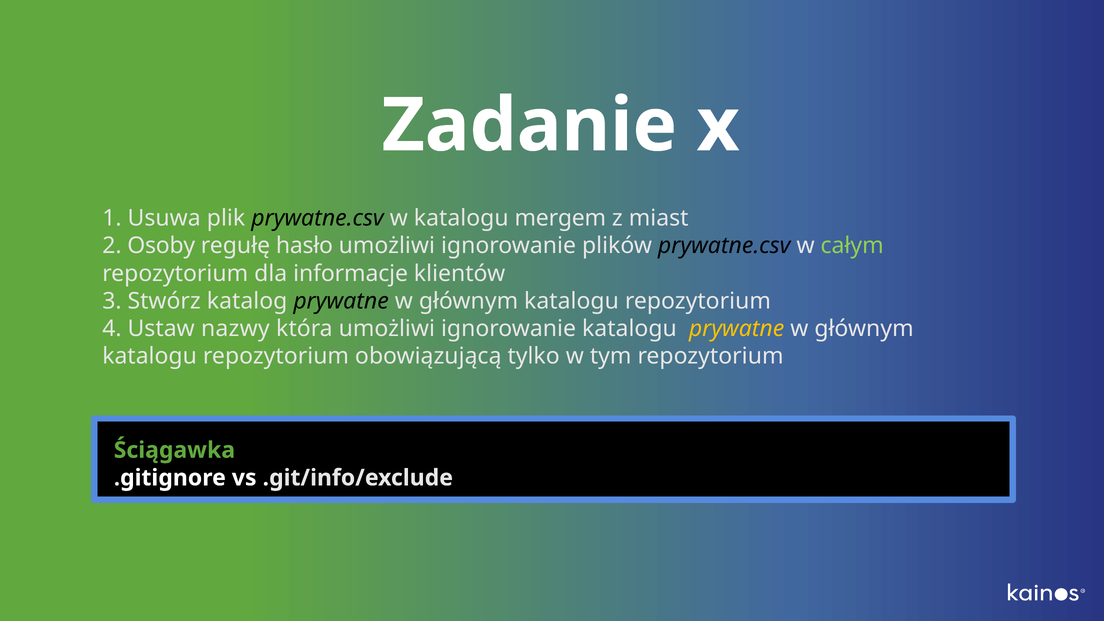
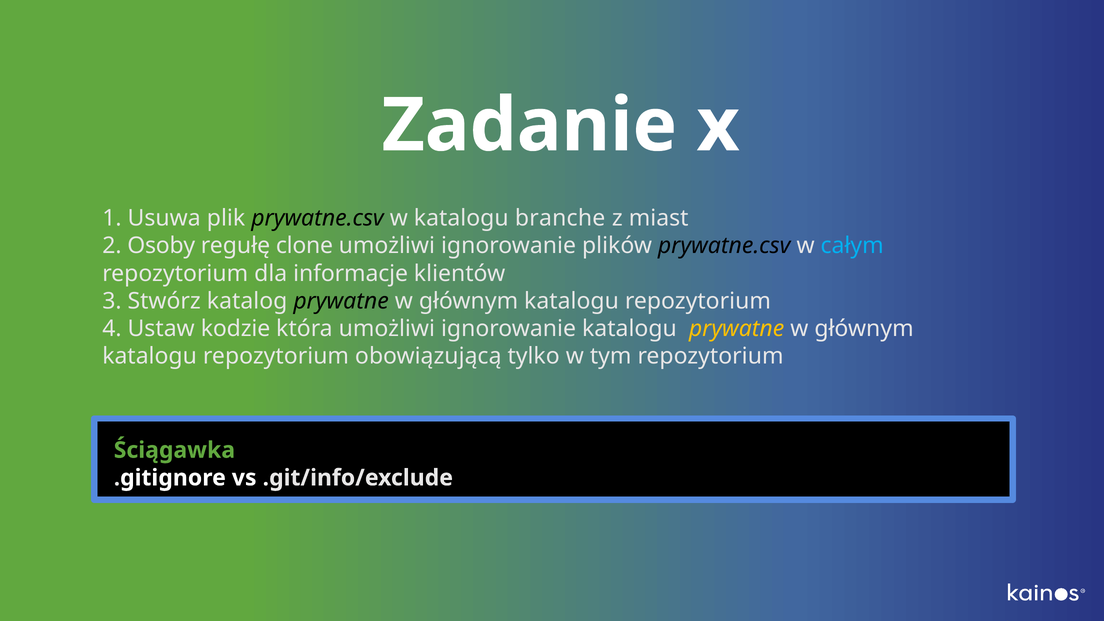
mergem: mergem -> branche (560, 218)
hasło: hasło -> clone (304, 246)
całym colour: light green -> light blue (852, 246)
nazwy: nazwy -> kodzie (236, 329)
